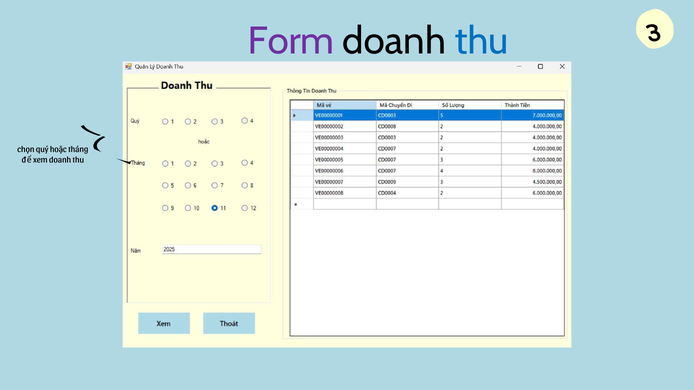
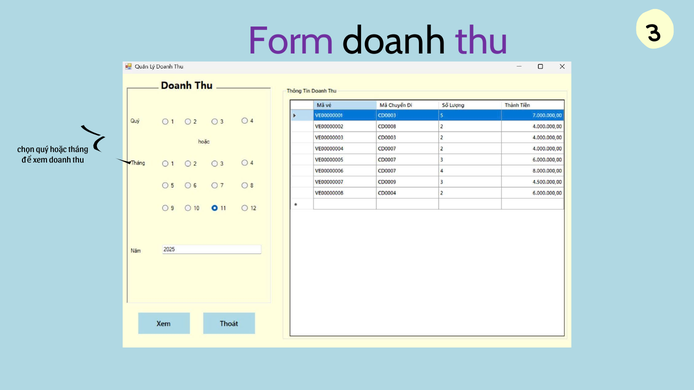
thu colour: blue -> purple (482, 41)
